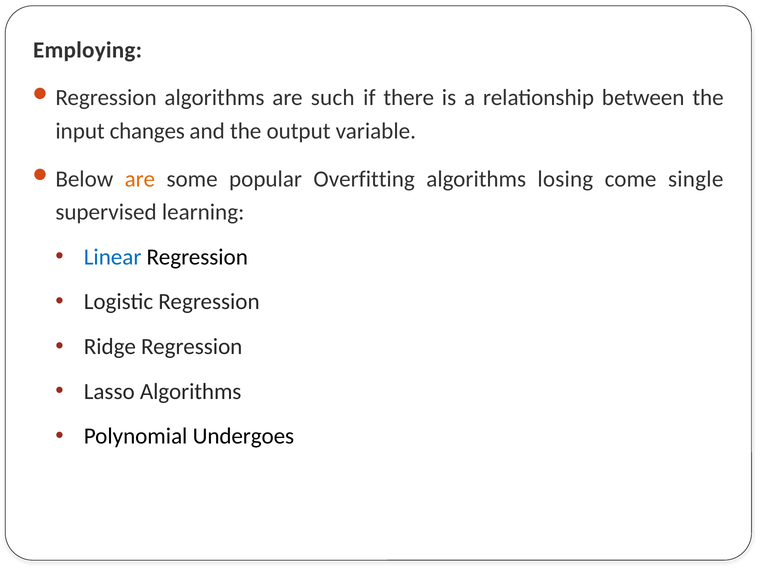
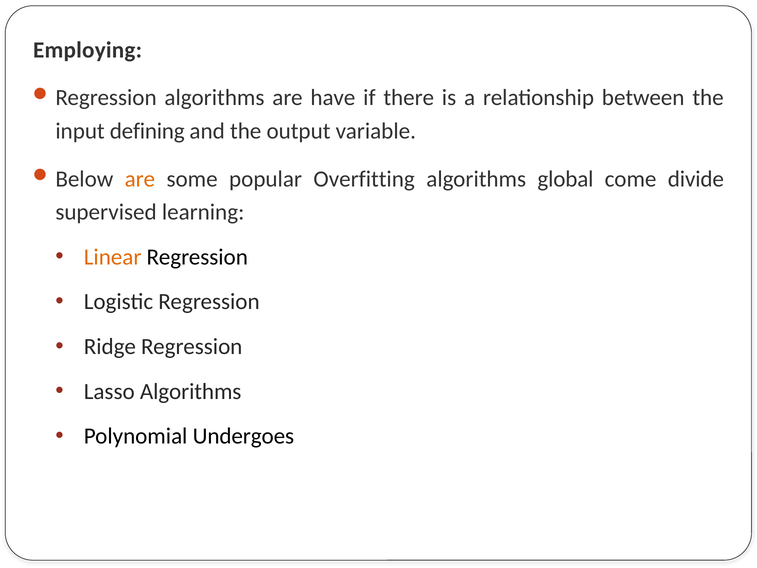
such: such -> have (333, 98)
changes: changes -> defining (147, 131)
losing: losing -> global (566, 179)
single: single -> divide (696, 179)
Linear colour: blue -> orange (113, 257)
